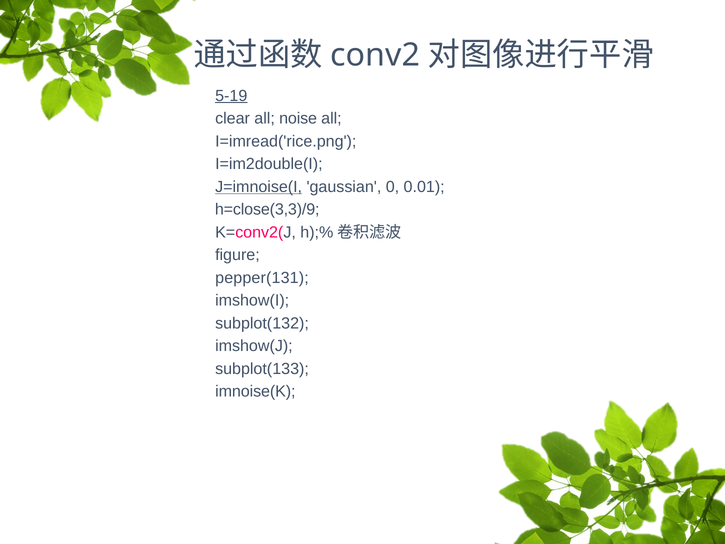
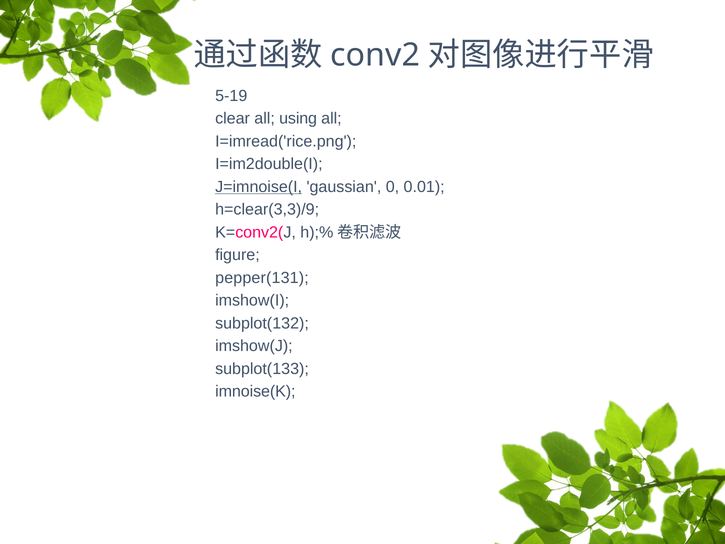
5-19 underline: present -> none (231, 96)
noise: noise -> using (298, 118)
h=close(3,3)/9: h=close(3,3)/9 -> h=clear(3,3)/9 (267, 209)
